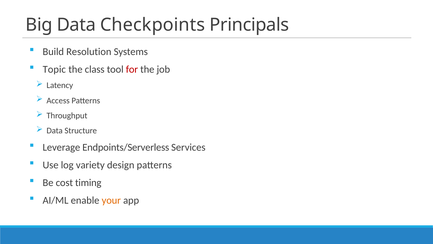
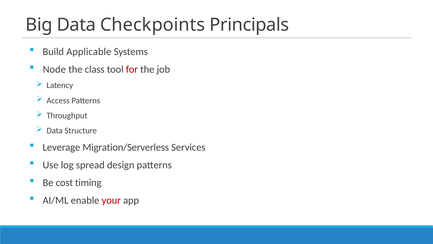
Resolution: Resolution -> Applicable (89, 52)
Topic: Topic -> Node (54, 69)
Endpoints/Serverless: Endpoints/Serverless -> Migration/Serverless (126, 147)
variety: variety -> spread (90, 165)
your colour: orange -> red (111, 200)
